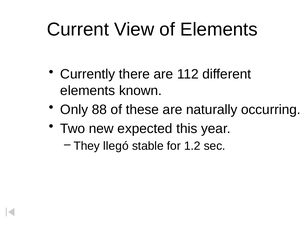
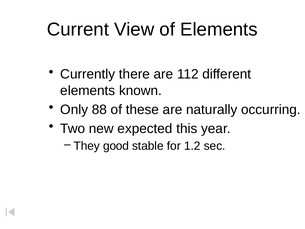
llegó: llegó -> good (116, 146)
